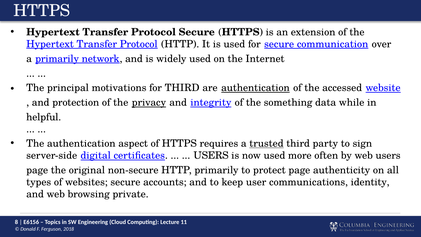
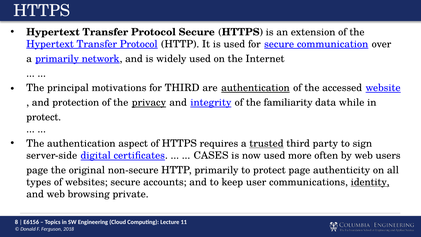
something: something -> familiarity (288, 102)
helpful: helpful -> protect (44, 117)
USERS: USERS -> CASES (211, 155)
identity underline: none -> present (370, 182)
